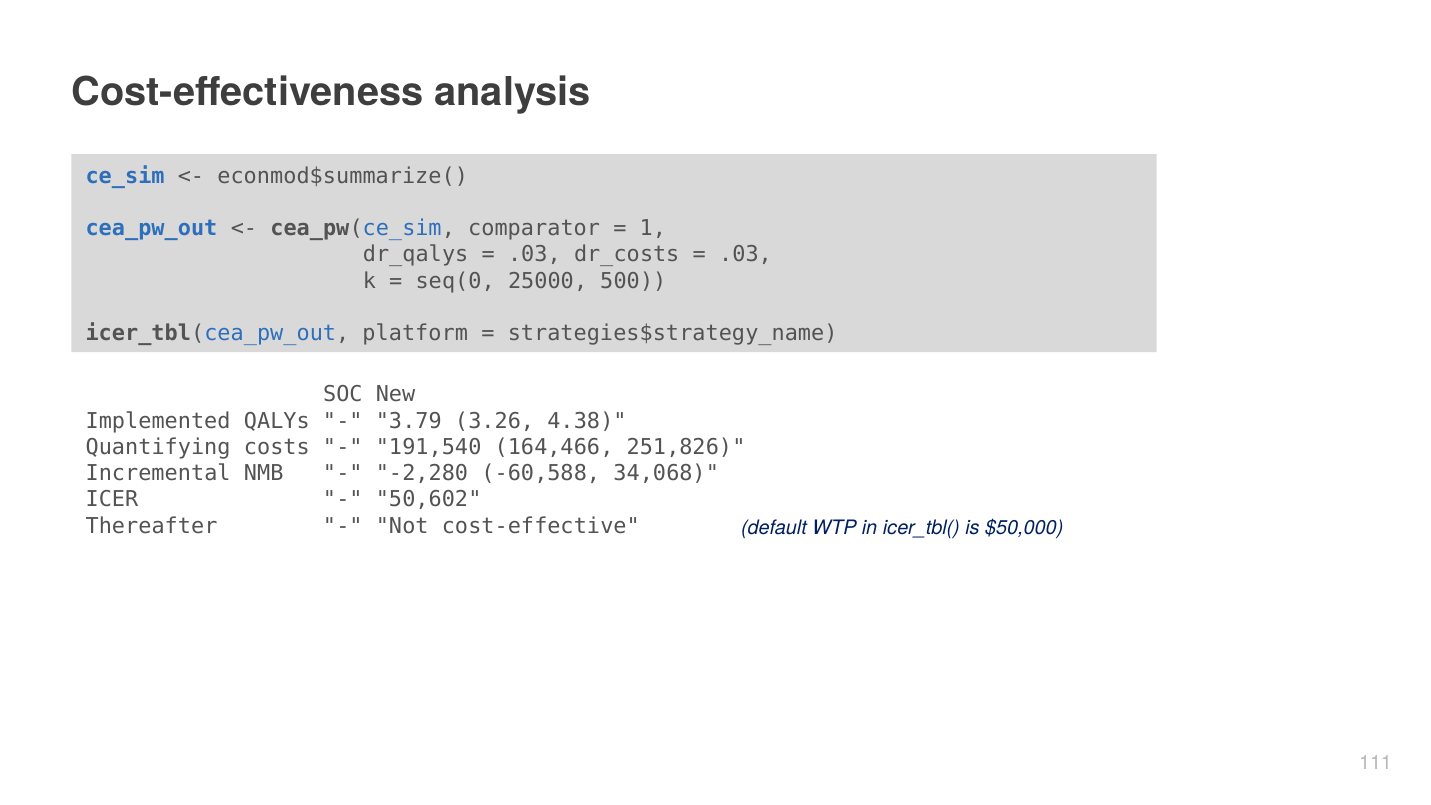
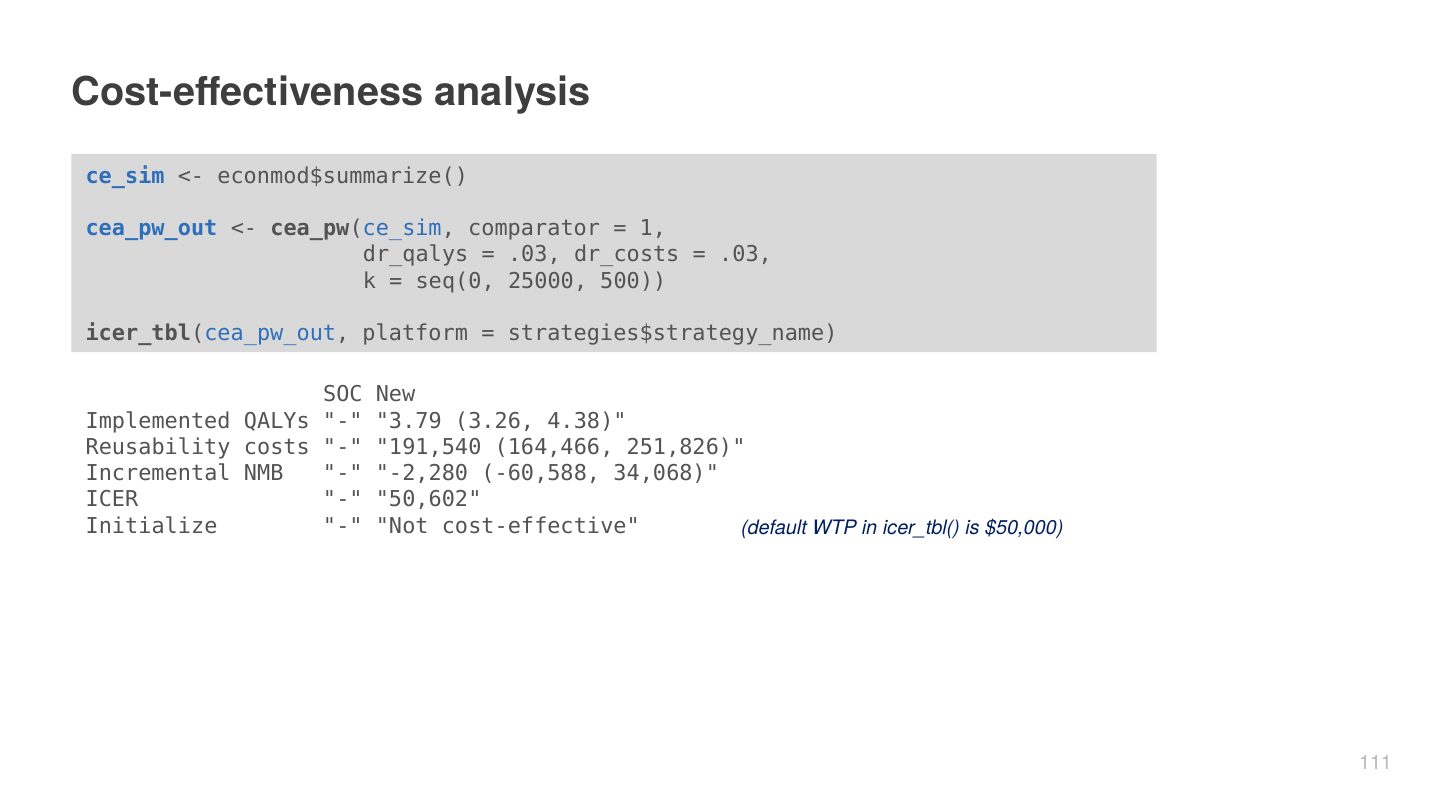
Quantifying: Quantifying -> Reusability (158, 447)
Thereafter: Thereafter -> Initialize (152, 526)
